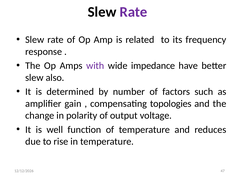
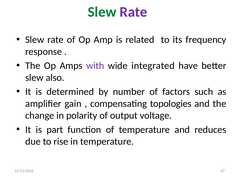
Slew colour: black -> green (102, 12)
impedance: impedance -> integrated (153, 66)
well: well -> part (55, 130)
